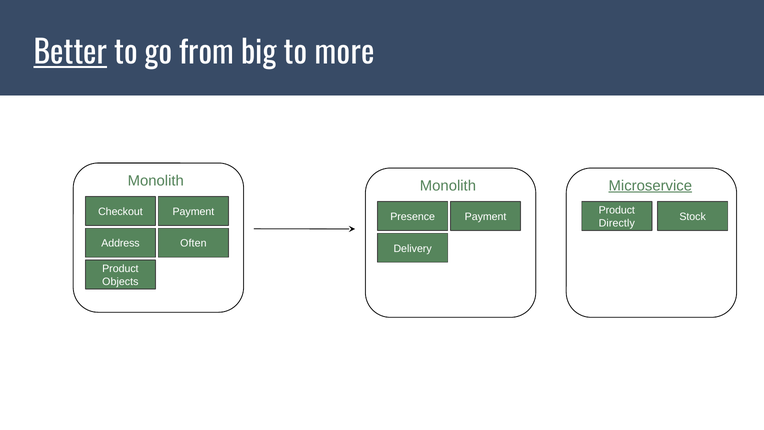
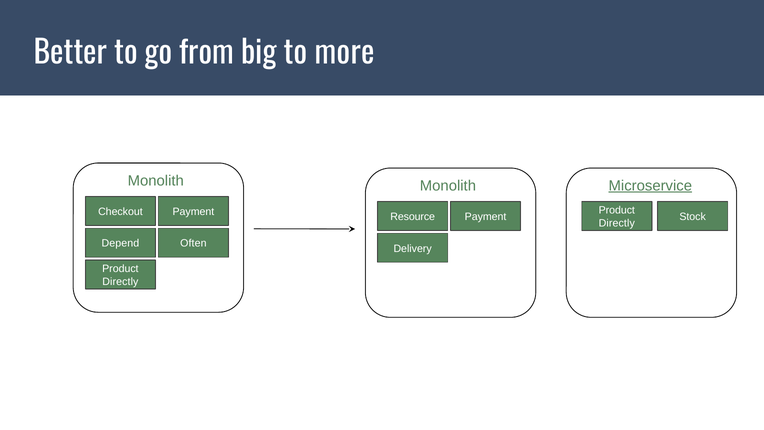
Better underline: present -> none (70, 53)
Presence: Presence -> Resource (413, 217)
Address: Address -> Depend (120, 243)
Objects: Objects -> Directly (120, 281)
